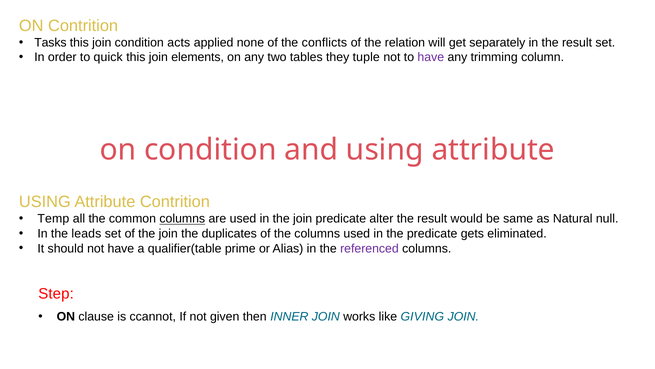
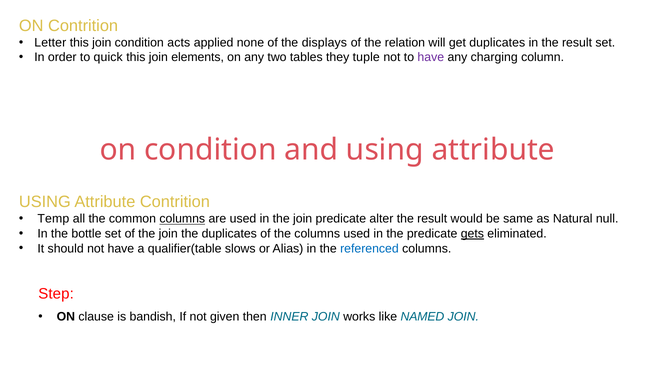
Tasks: Tasks -> Letter (50, 43)
conflicts: conflicts -> displays (324, 43)
get separately: separately -> duplicates (497, 43)
trimming: trimming -> charging (494, 57)
leads: leads -> bottle (86, 233)
gets underline: none -> present (472, 233)
prime: prime -> slows (240, 248)
referenced colour: purple -> blue (369, 248)
ccannot: ccannot -> bandish (153, 316)
GIVING: GIVING -> NAMED (422, 316)
